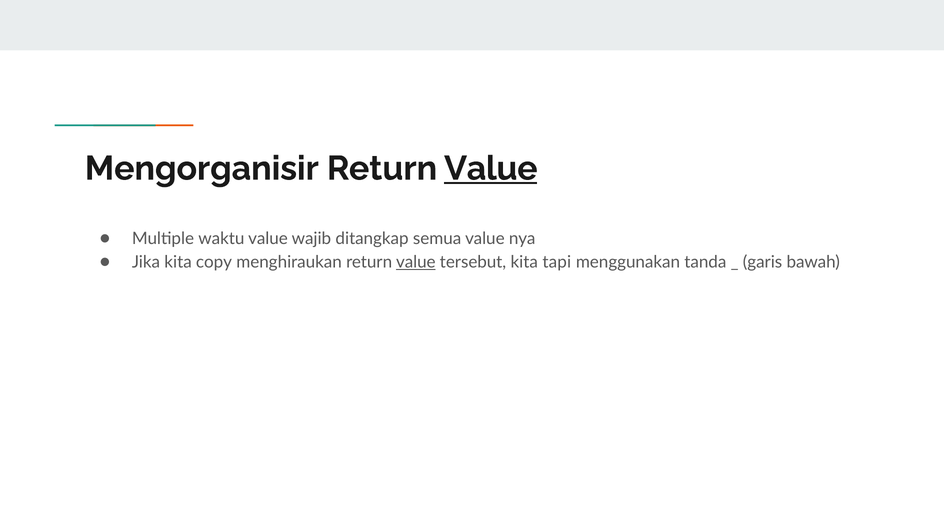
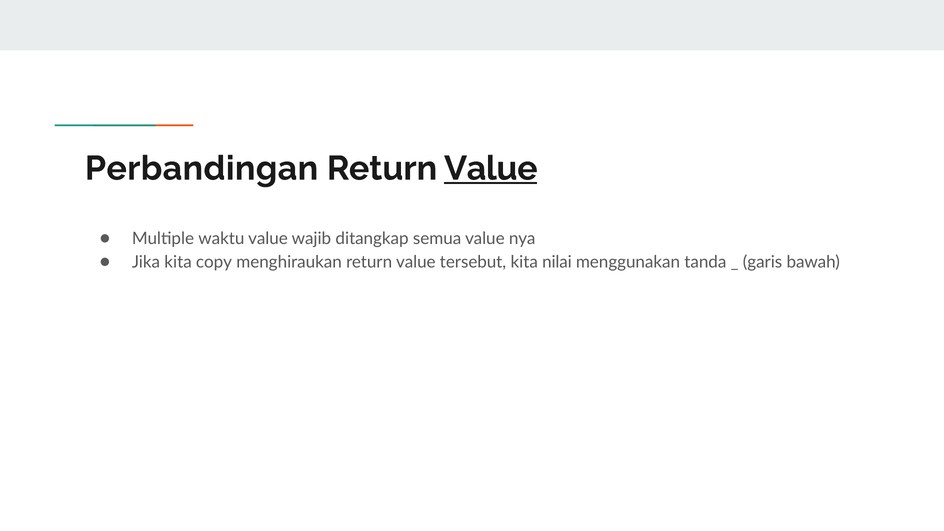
Mengorganisir: Mengorganisir -> Perbandingan (202, 168)
value underline: present -> none (416, 262)
tapi: tapi -> nilai (557, 262)
